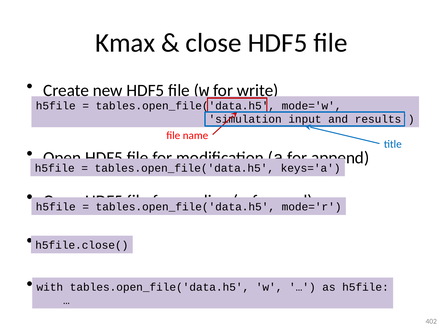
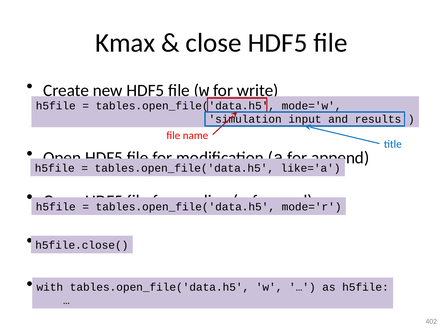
keys='a: keys='a -> like='a (311, 168)
